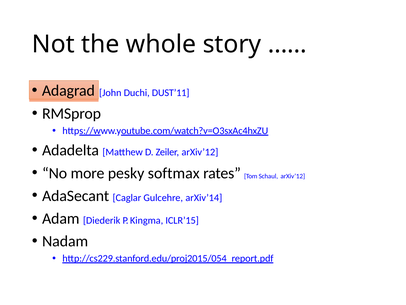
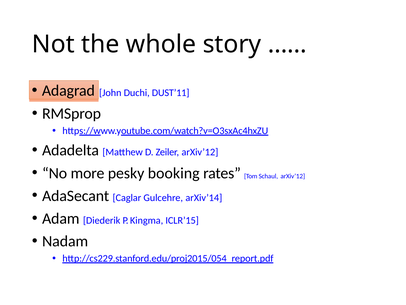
softmax: softmax -> booking (174, 173)
